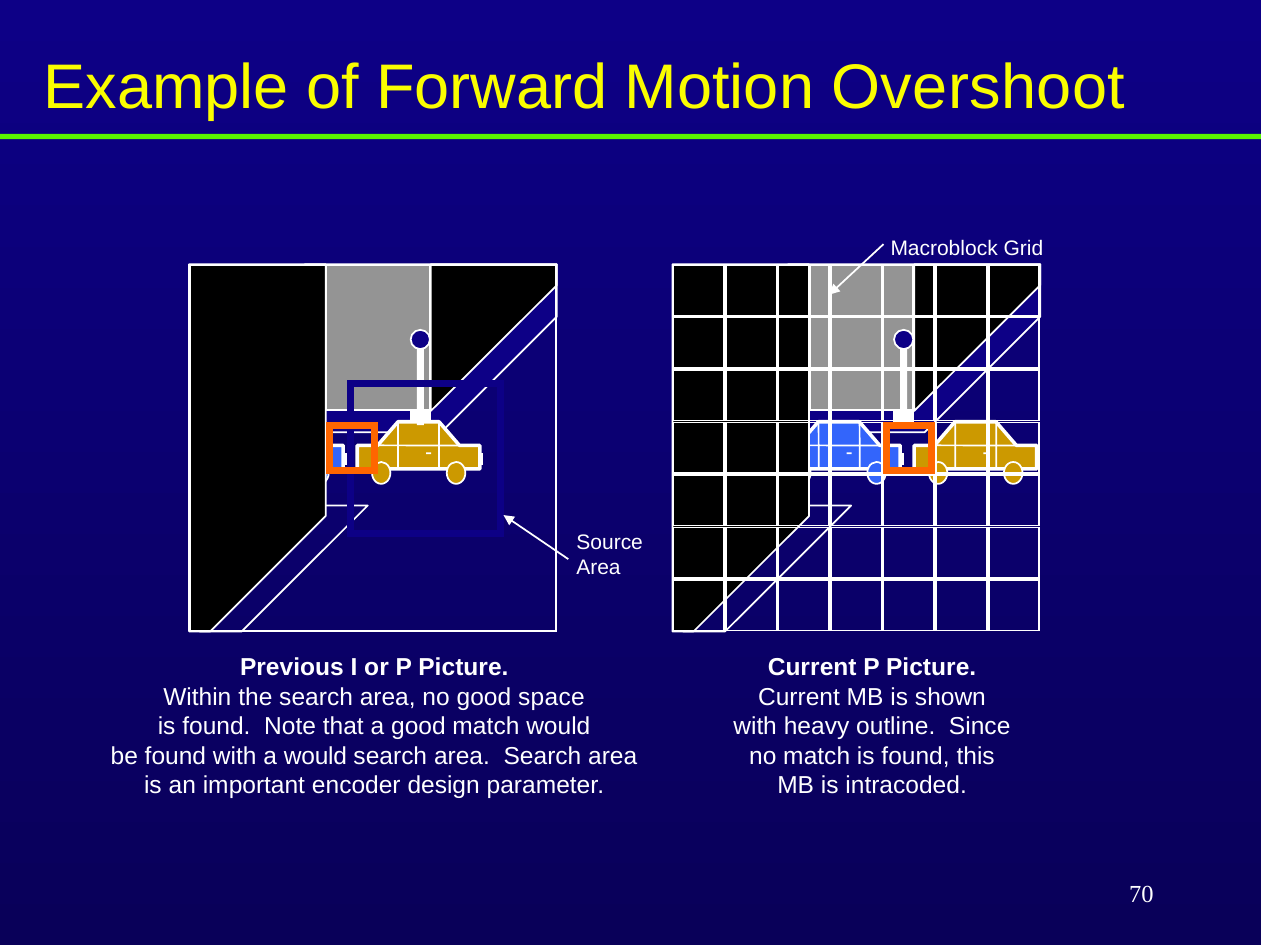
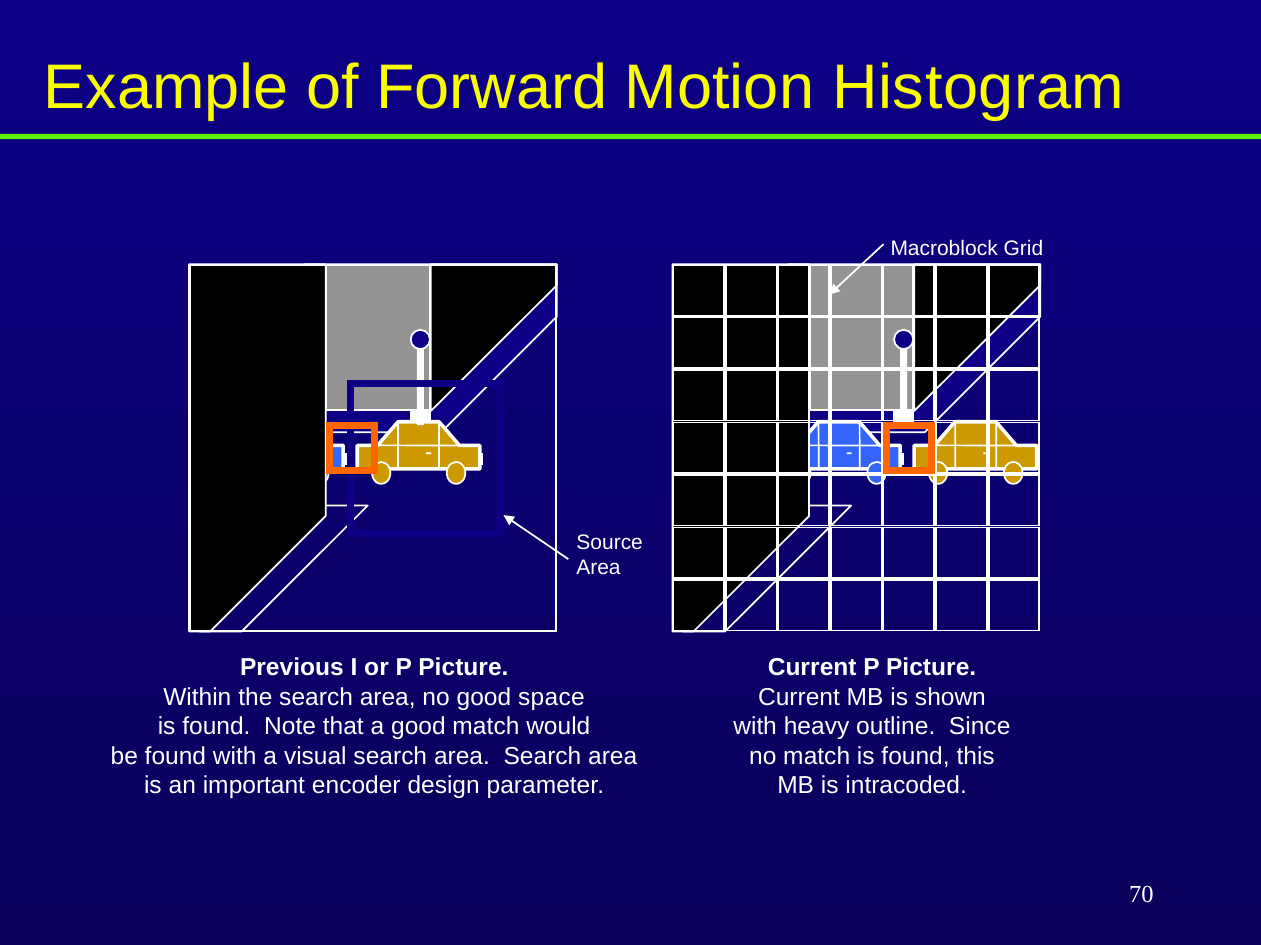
Overshoot: Overshoot -> Histogram (978, 88)
a would: would -> visual (315, 757)
